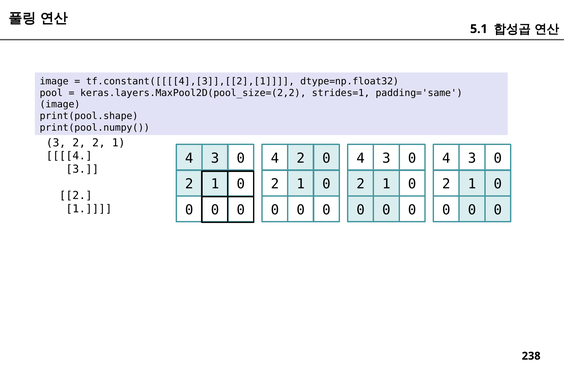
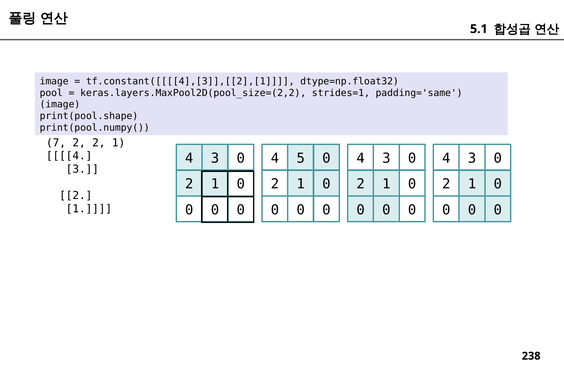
3: 3 -> 7 (56, 143)
4 2: 2 -> 5 (301, 158)
